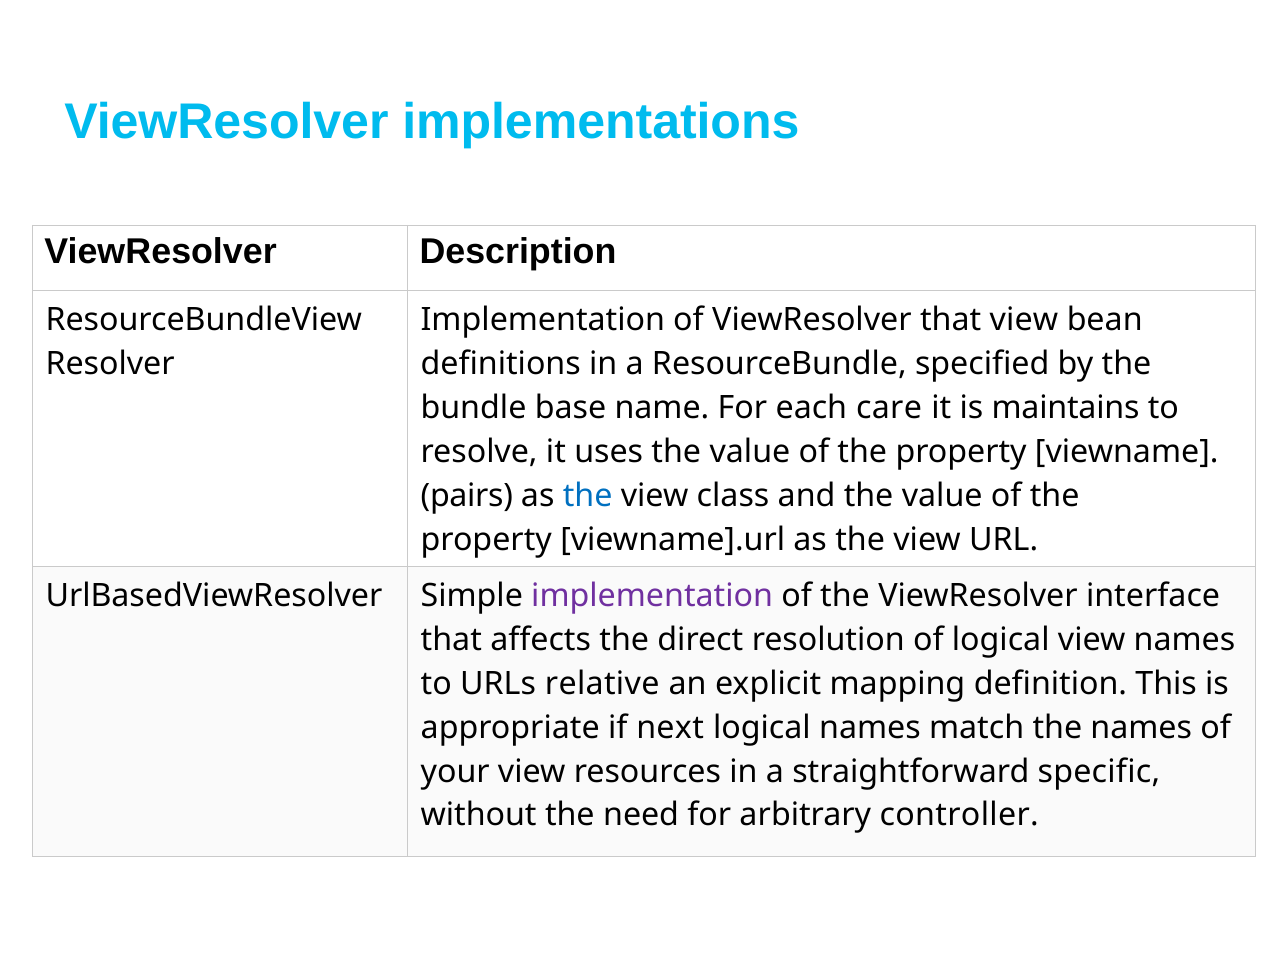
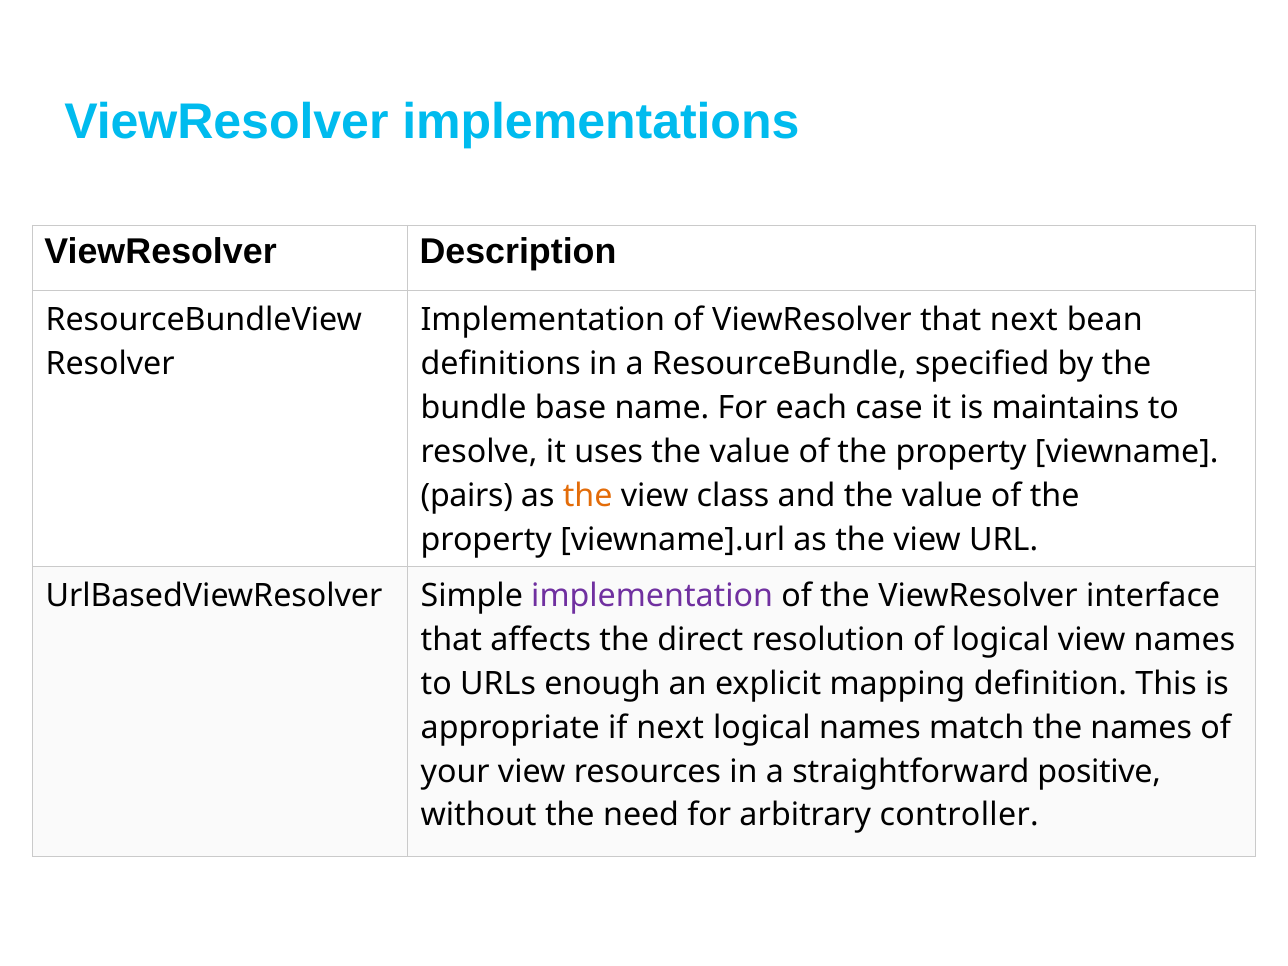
that view: view -> next (1024, 320)
care: care -> case (889, 408)
the colour: blue -> orange (588, 496)
relative: relative -> enough (602, 684)
specific: specific -> positive (1099, 771)
